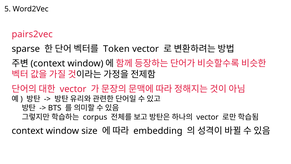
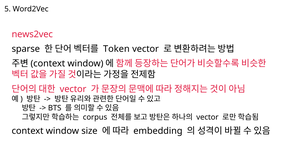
pairs2vec: pairs2vec -> news2vec (32, 34)
